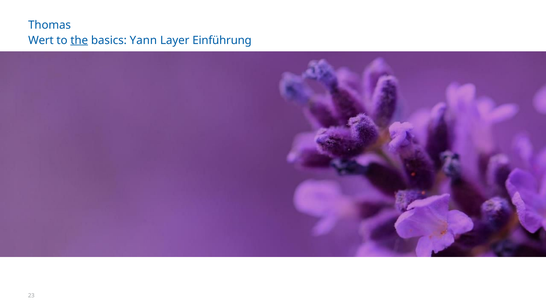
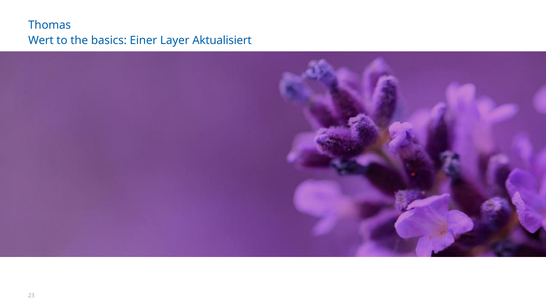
the underline: present -> none (79, 40)
Yann: Yann -> Einer (143, 40)
Einführung: Einführung -> Aktualisiert (222, 40)
